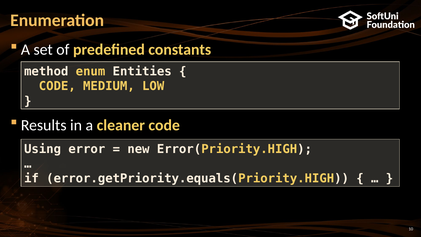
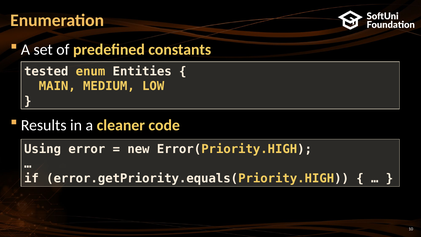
method: method -> tested (46, 71)
CODE: CODE -> MAIN (57, 86)
